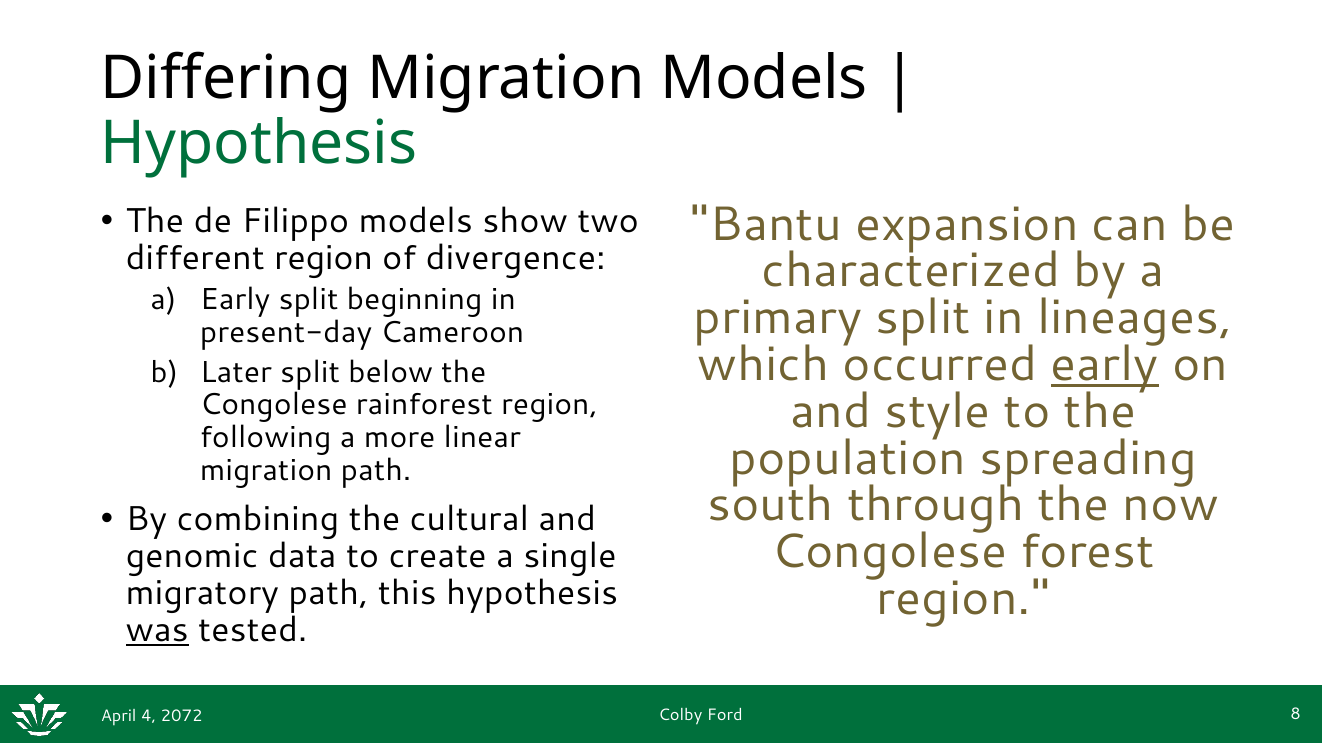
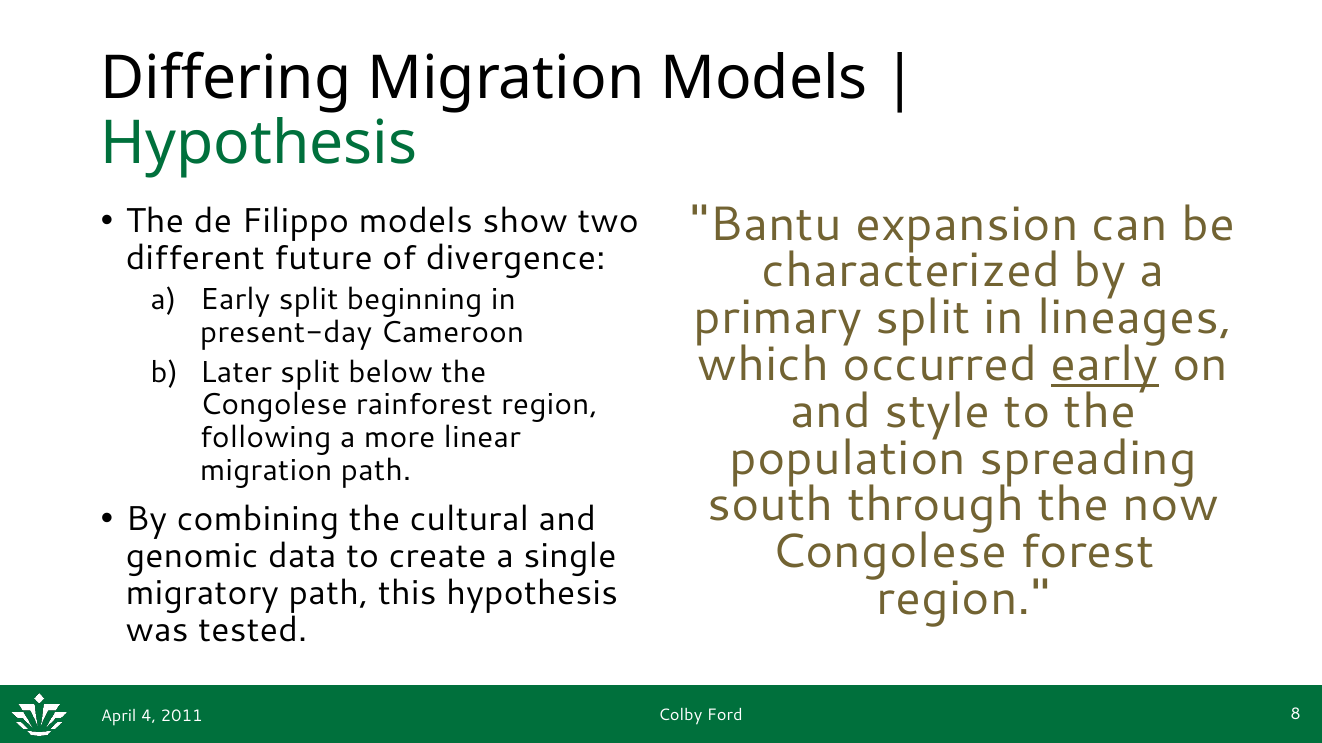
different region: region -> future (324, 258)
was underline: present -> none (157, 631)
2072: 2072 -> 2011 (182, 717)
